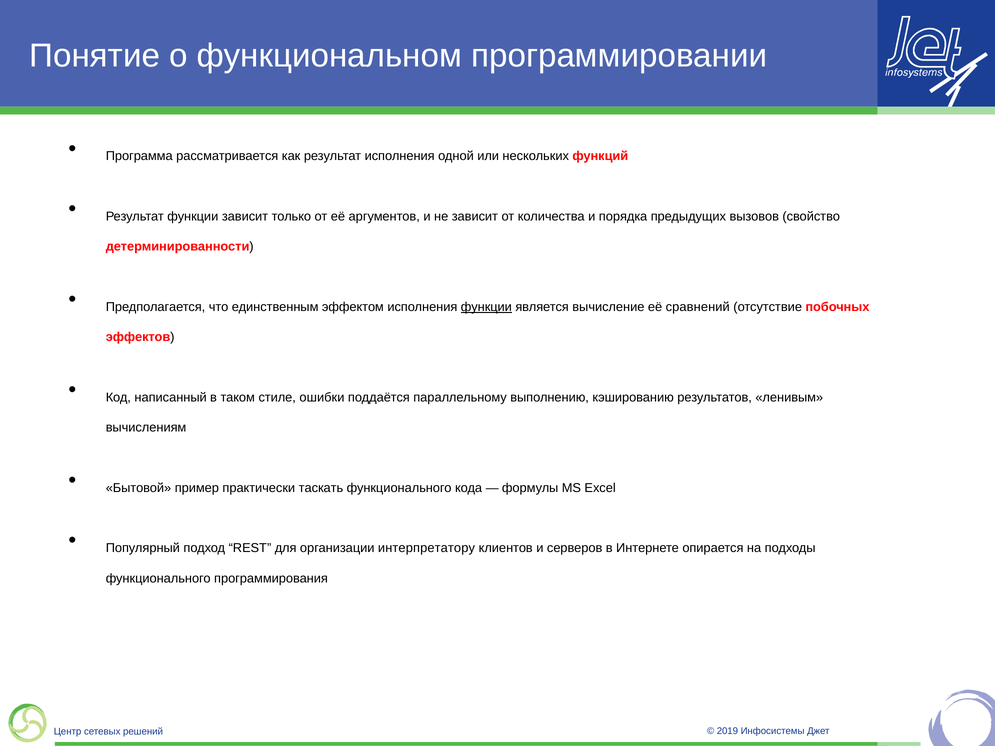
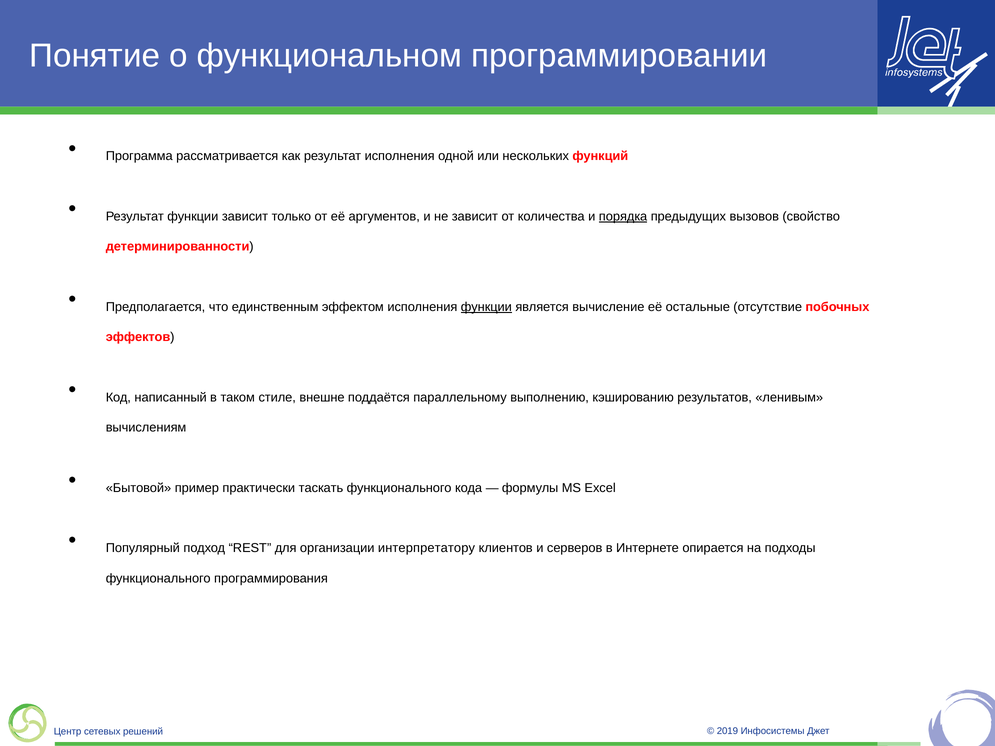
порядка underline: none -> present (623, 217)
сравнений: сравнений -> остальные (698, 307)
ошибки: ошибки -> внешне (322, 398)
